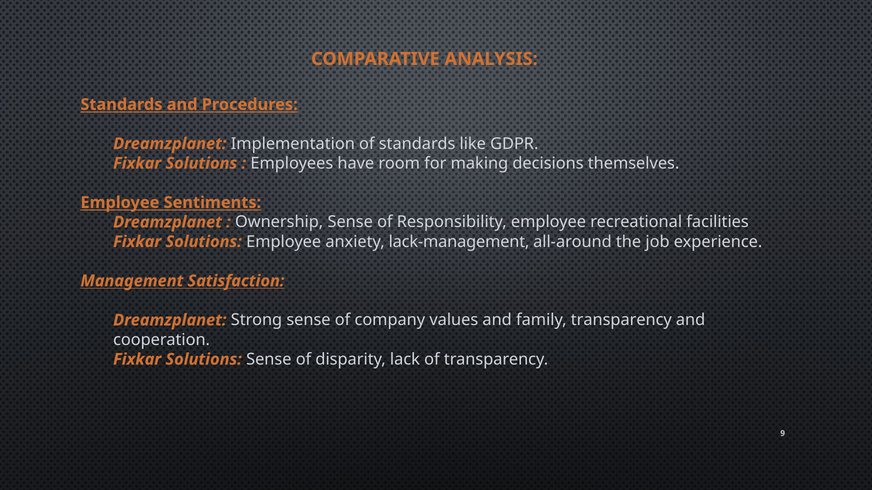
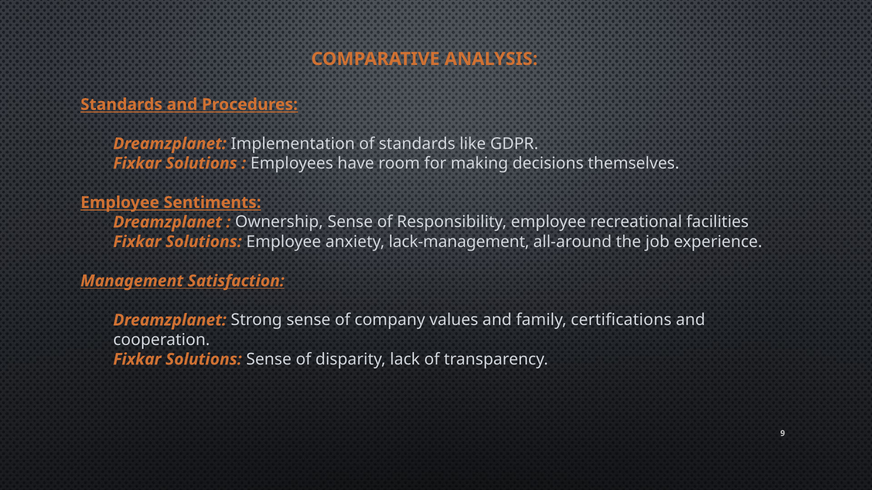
family transparency: transparency -> certifications (621, 320)
